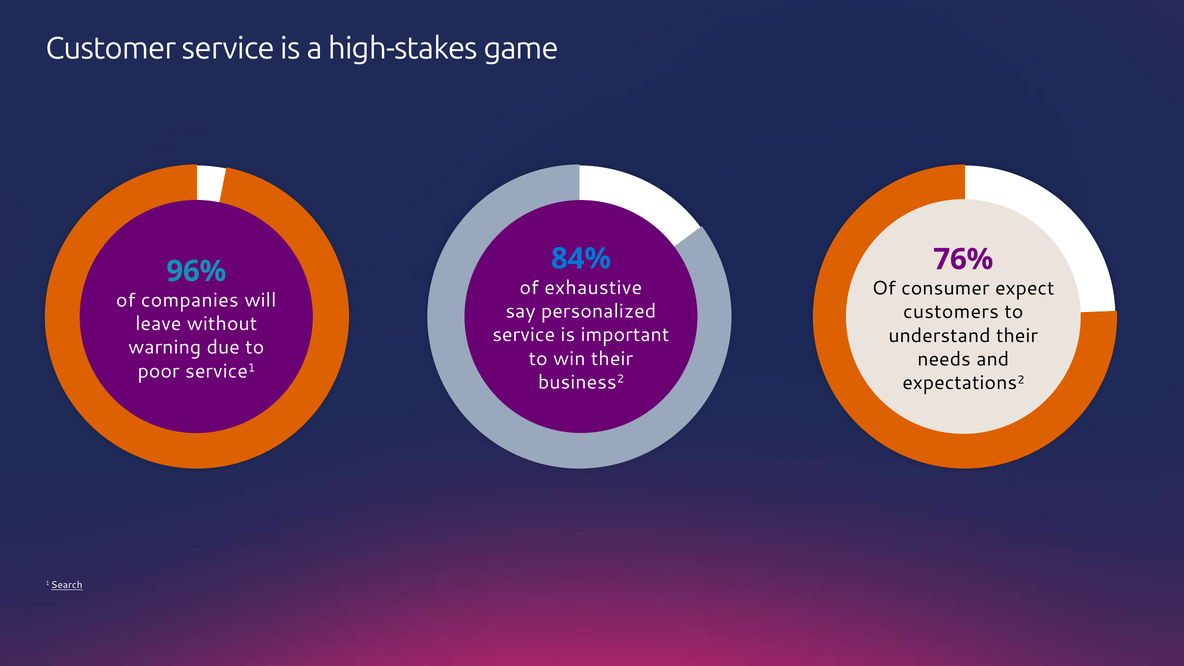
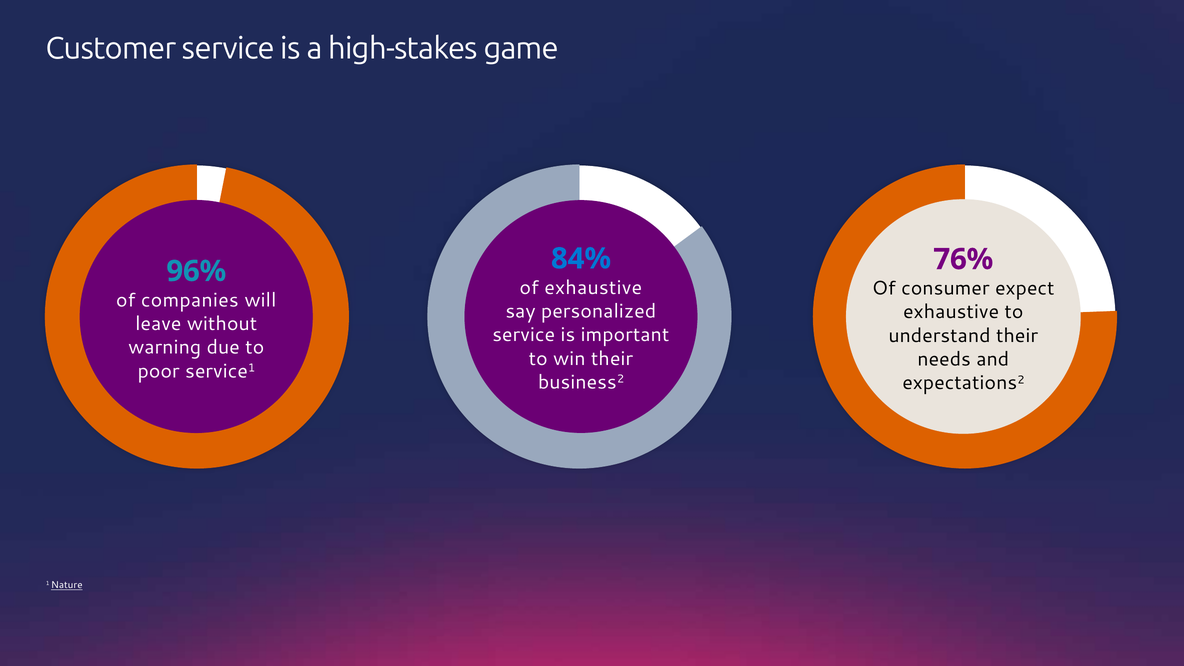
customers: customers -> exhaustive (951, 312)
Search: Search -> Nature (67, 585)
